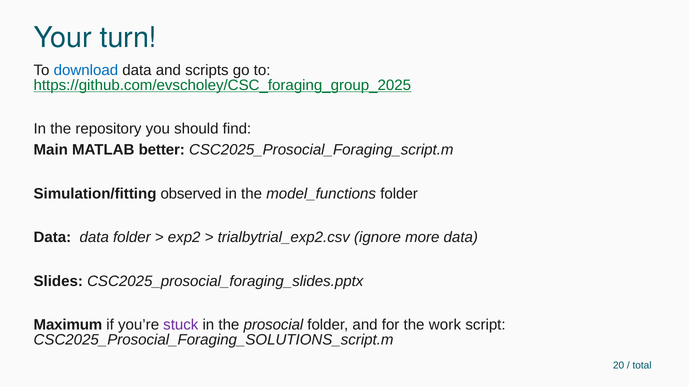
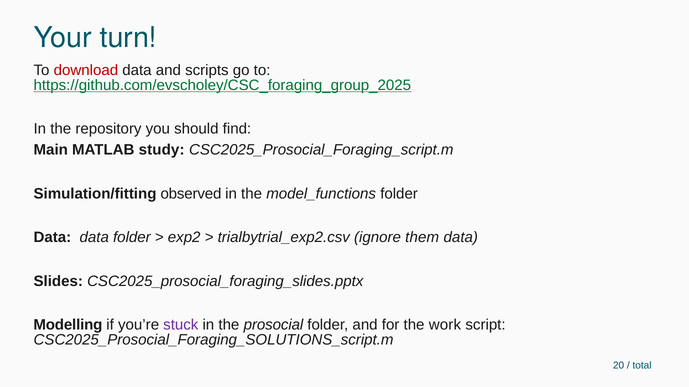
download colour: blue -> red (86, 71)
better: better -> study (162, 150)
more: more -> them (422, 238)
Maximum: Maximum -> Modelling (68, 325)
